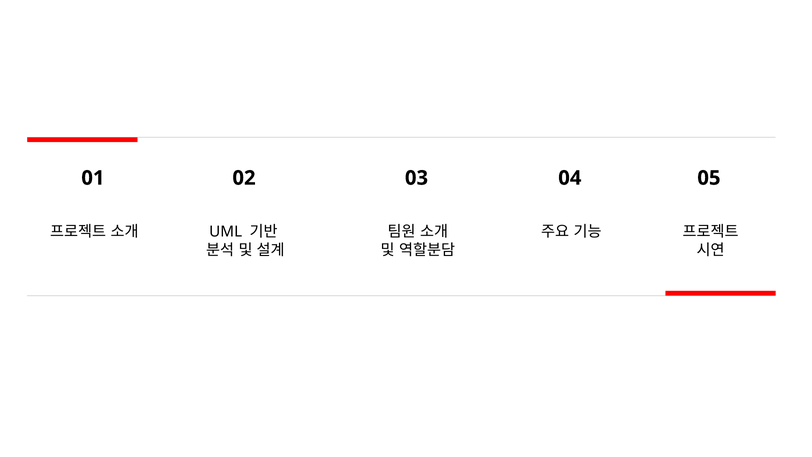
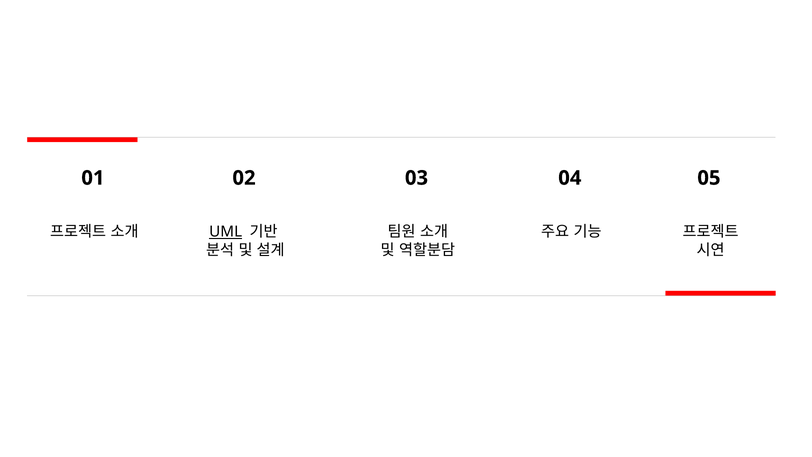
UML underline: none -> present (226, 232)
